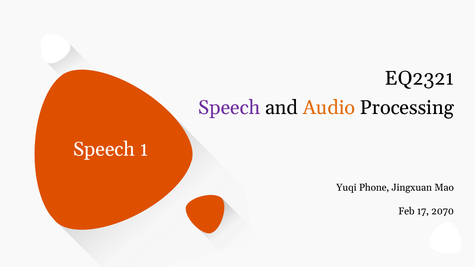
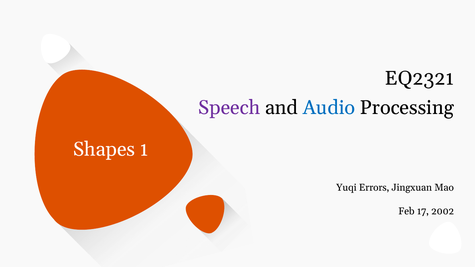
Audio colour: orange -> blue (329, 108)
Speech: Speech -> Shapes (104, 149)
Phone: Phone -> Errors (374, 188)
2070: 2070 -> 2002 (443, 212)
